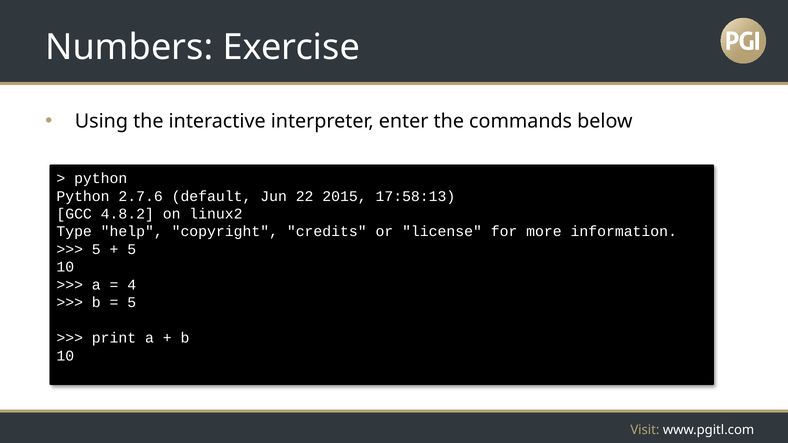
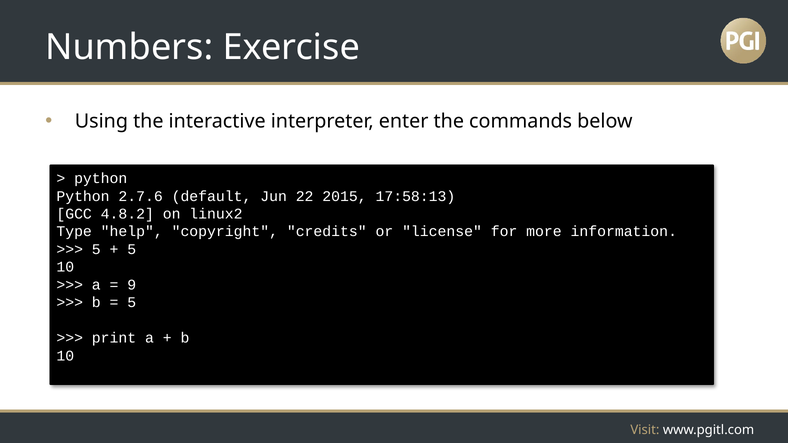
4: 4 -> 9 (132, 285)
